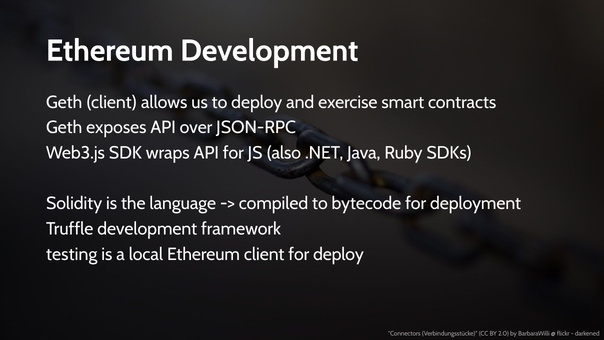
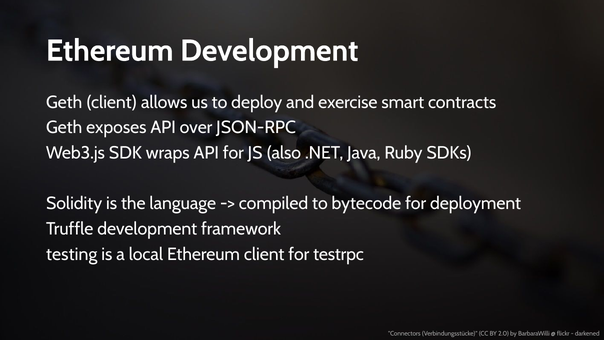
for deploy: deploy -> testrpc (338, 254)
